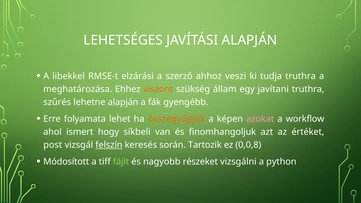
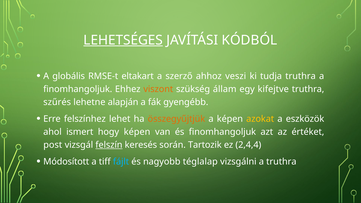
LEHETSÉGES underline: none -> present (123, 40)
JAVÍTÁSI ALAPJÁN: ALAPJÁN -> KÓDBÓL (249, 40)
libekkel: libekkel -> globális (69, 76)
elzárási: elzárási -> eltakart (138, 76)
meghatározása: meghatározása -> finomhangoljuk (78, 89)
javítani: javítani -> kifejtve (273, 89)
folyamata: folyamata -> felszínhez (85, 119)
azokat colour: pink -> yellow (260, 119)
workflow: workflow -> eszközök (305, 119)
hogy síkbeli: síkbeli -> képen (137, 132)
0,0,8: 0,0,8 -> 2,4,4 (248, 145)
fájlt colour: light green -> light blue (121, 162)
részeket: részeket -> téglalap (200, 162)
a python: python -> truthra (281, 162)
